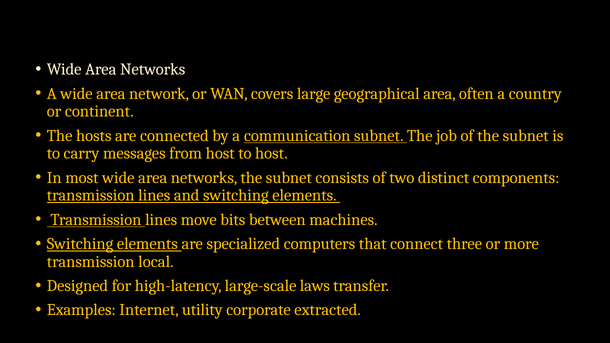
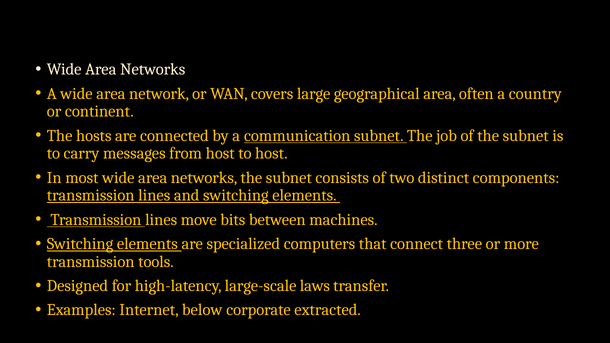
local: local -> tools (156, 262)
utility: utility -> below (202, 310)
